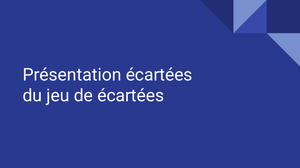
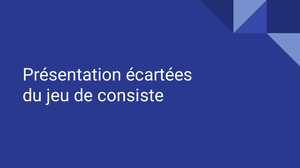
de écartées: écartées -> consiste (131, 96)
